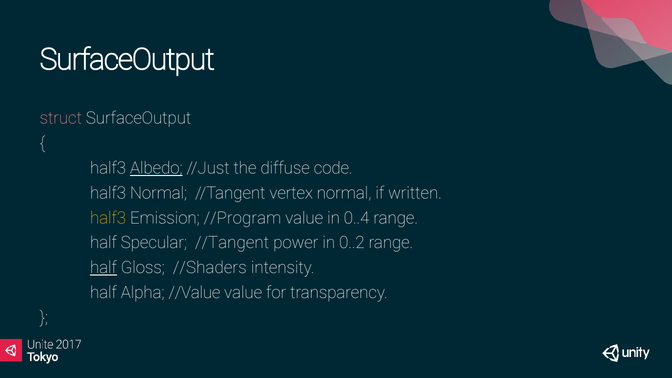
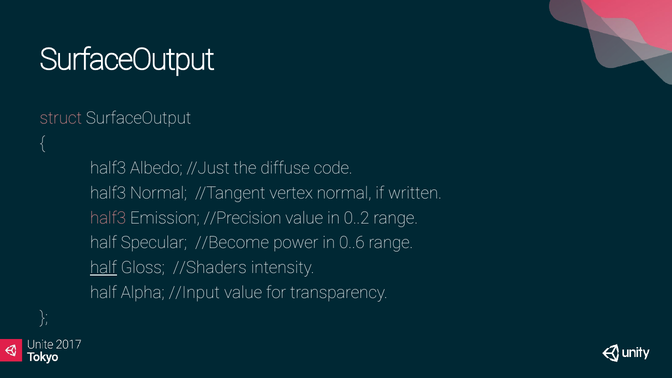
Albedo underline: present -> none (156, 168)
half3 colour: yellow -> pink (108, 218)
//Program: //Program -> //Precision (243, 218)
0..4: 0..4 -> 0..2 (357, 218)
Specular //Tangent: //Tangent -> //Become (232, 243)
0..2: 0..2 -> 0..6 (352, 243)
//Value: //Value -> //Input (194, 293)
